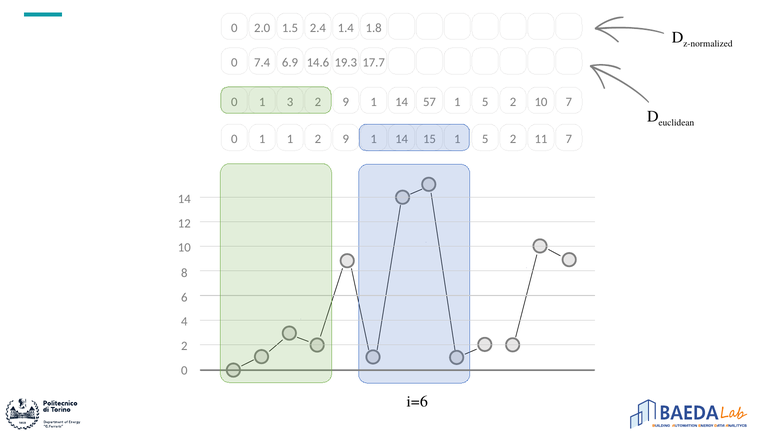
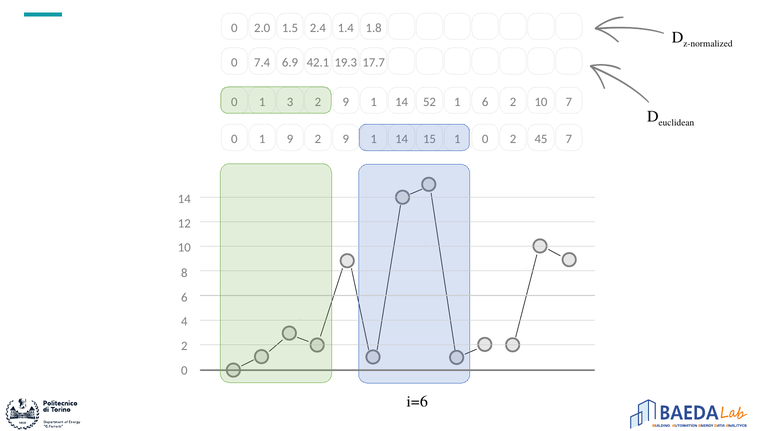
14.6: 14.6 -> 42.1 (318, 63)
57: 57 -> 52 (429, 102)
5: 5 -> 6 (485, 102)
1 1: 1 -> 9 (290, 139)
5: 5 -> 0 (485, 139)
11: 11 -> 45 (541, 139)
